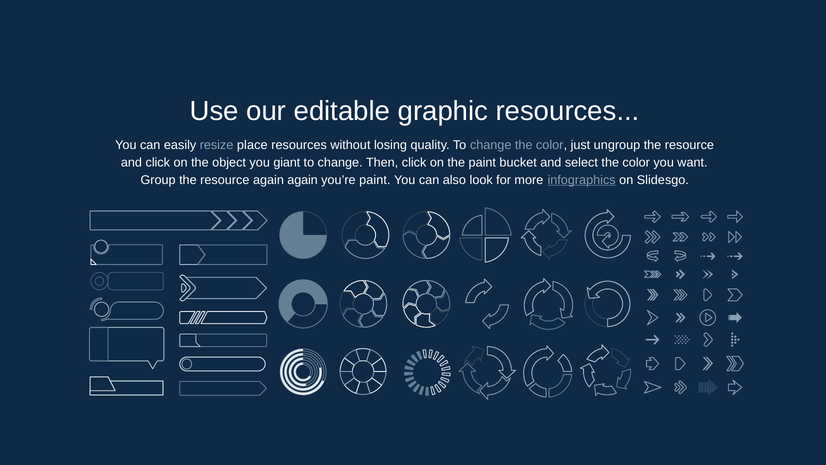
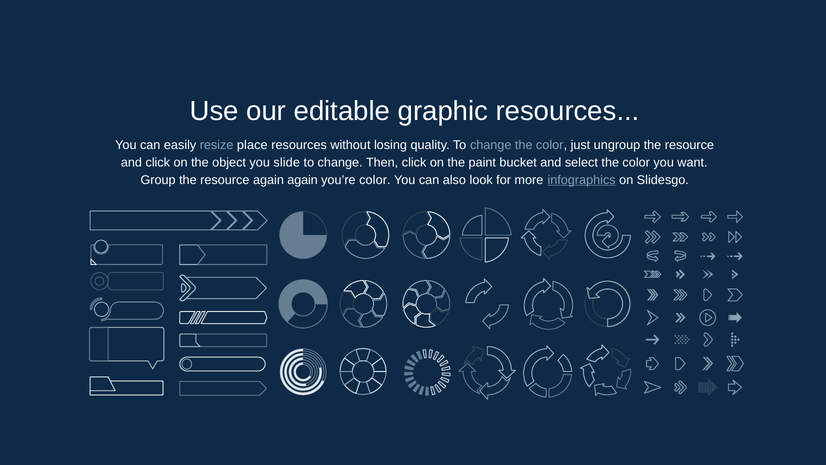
giant: giant -> slide (287, 162)
you’re paint: paint -> color (375, 180)
